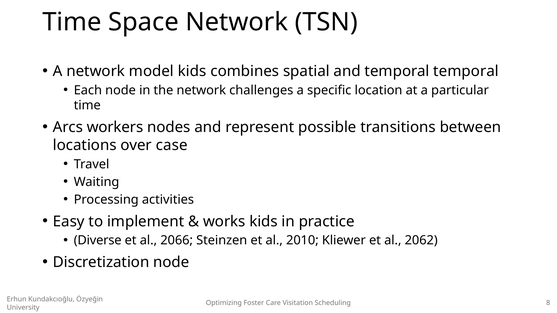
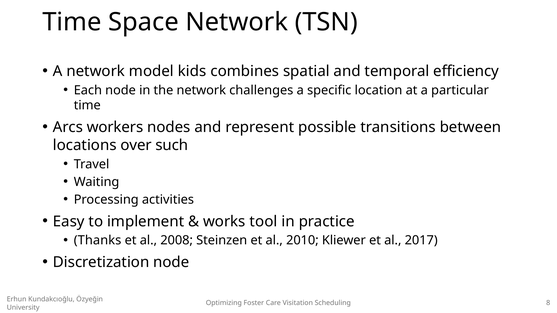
temporal temporal: temporal -> efficiency (466, 71)
case: case -> such (172, 145)
works kids: kids -> tool (264, 222)
Diverse: Diverse -> Thanks (98, 241)
2066: 2066 -> 2008 (177, 241)
2062: 2062 -> 2017 (421, 241)
